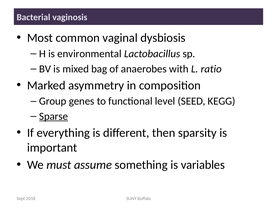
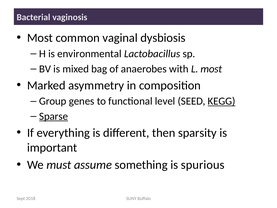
L ratio: ratio -> most (211, 69)
KEGG underline: none -> present (222, 101)
variables: variables -> spurious (203, 165)
